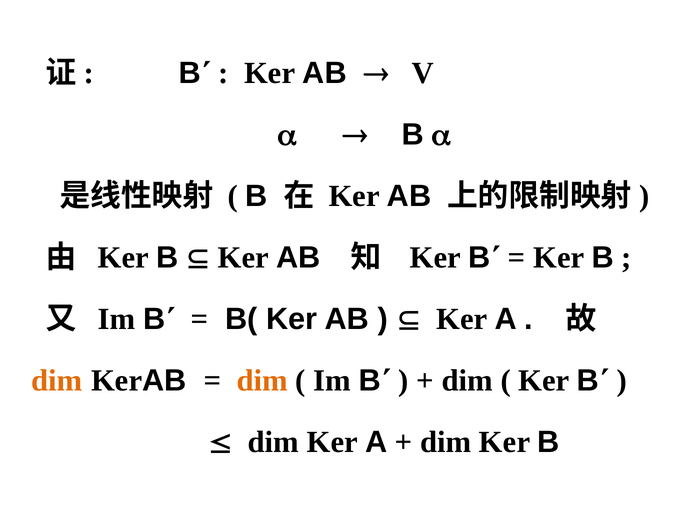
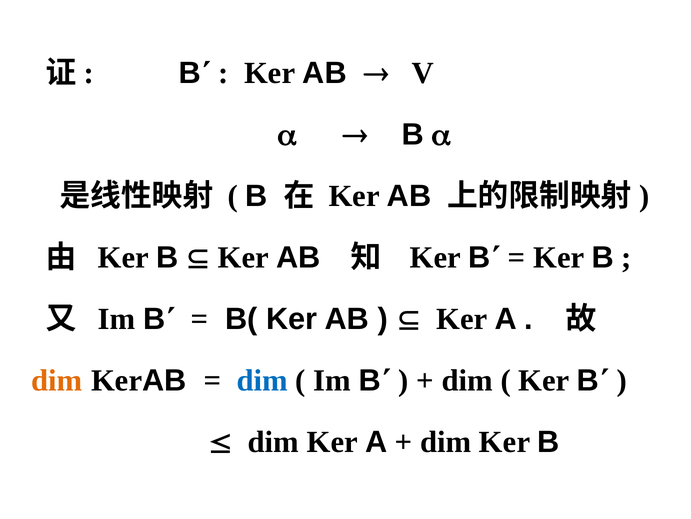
dim colour: orange -> blue (262, 380)
